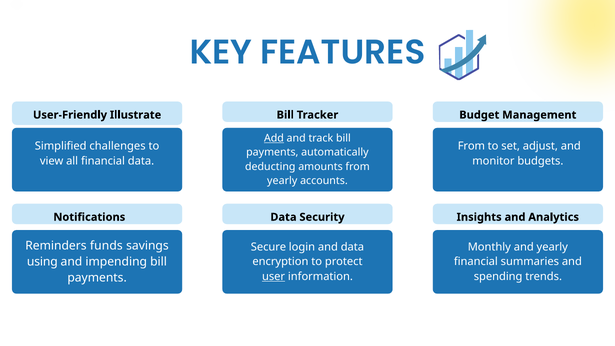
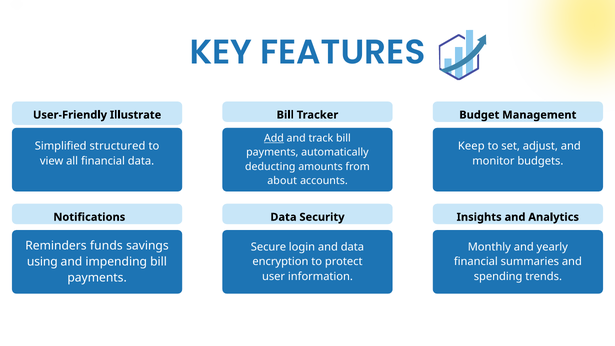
challenges: challenges -> structured (117, 146)
From: From -> Keep (471, 146)
yearly: yearly -> about (282, 181)
user underline: present -> none (274, 277)
